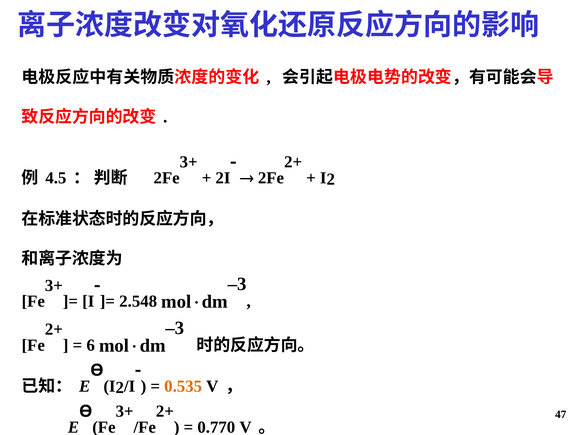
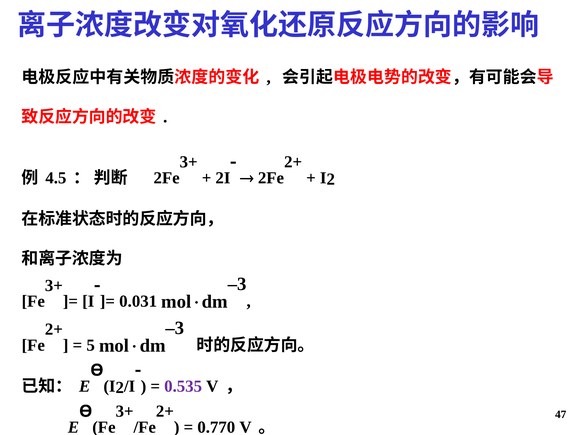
2.548: 2.548 -> 0.031 (138, 301)
6: 6 -> 5 (91, 345)
0.535 colour: orange -> purple (183, 386)
